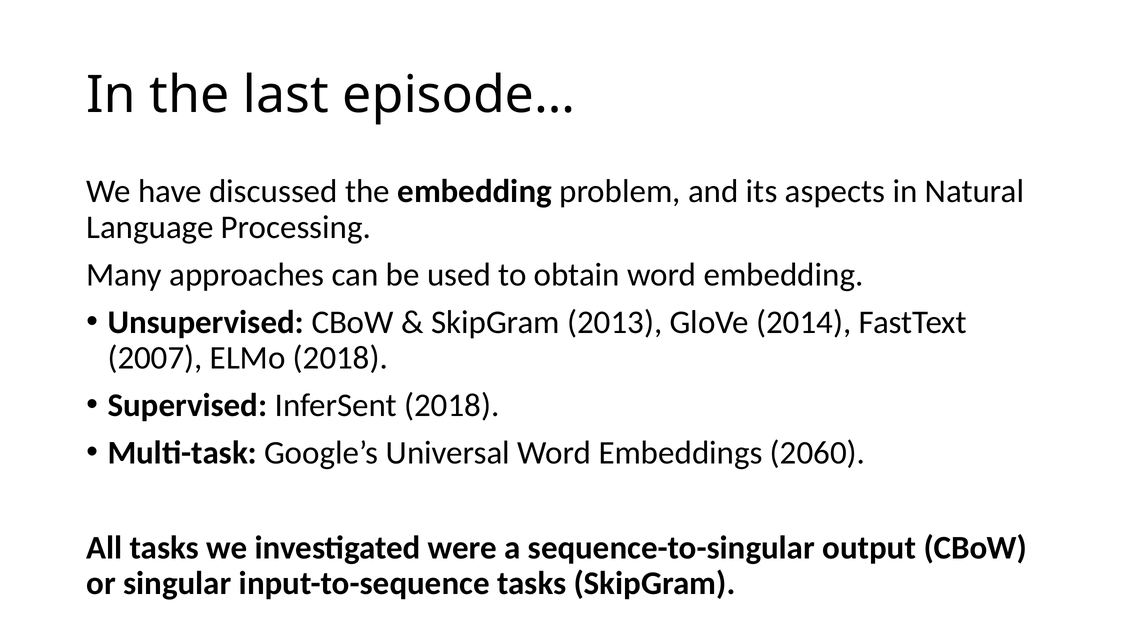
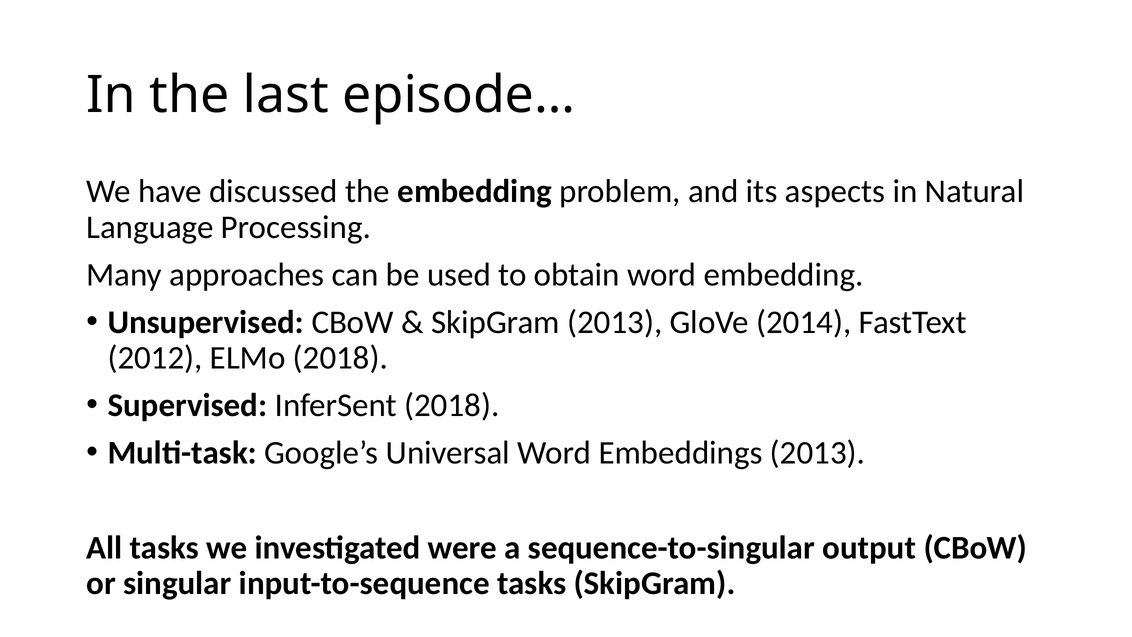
2007: 2007 -> 2012 (155, 358)
Embeddings 2060: 2060 -> 2013 (818, 453)
